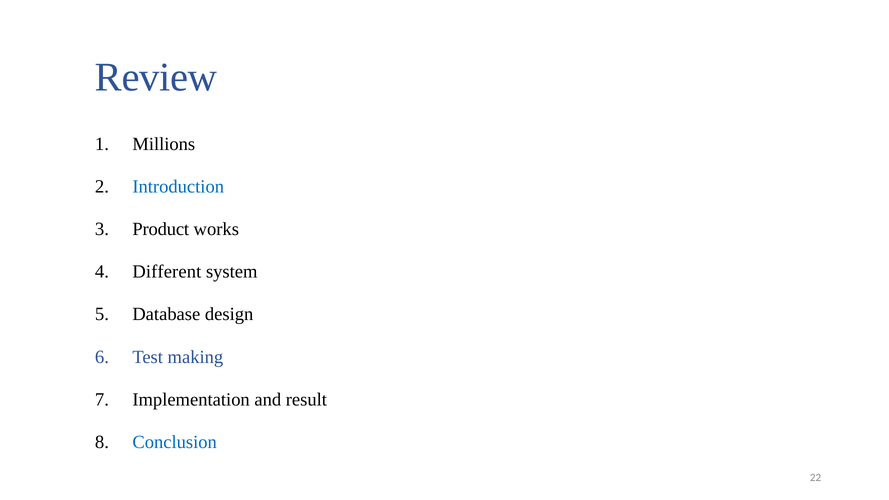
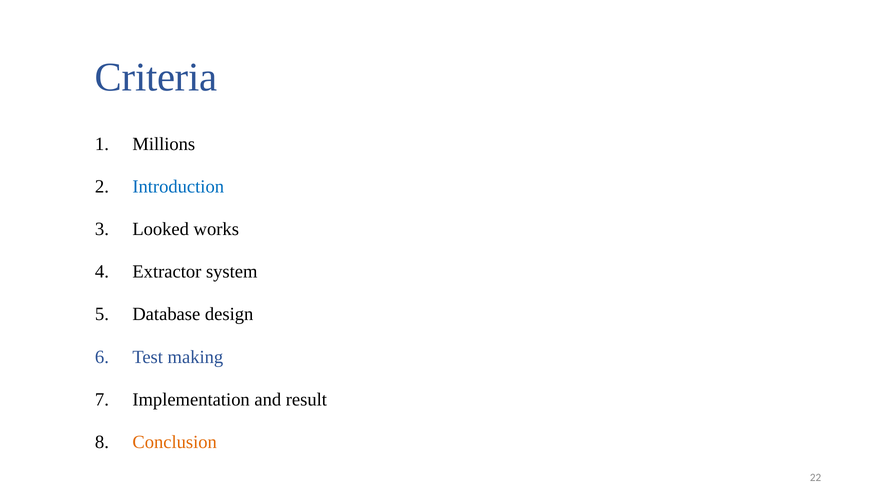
Review: Review -> Criteria (156, 78)
Product: Product -> Looked (161, 229)
Different: Different -> Extractor (167, 272)
Conclusion colour: blue -> orange (175, 442)
